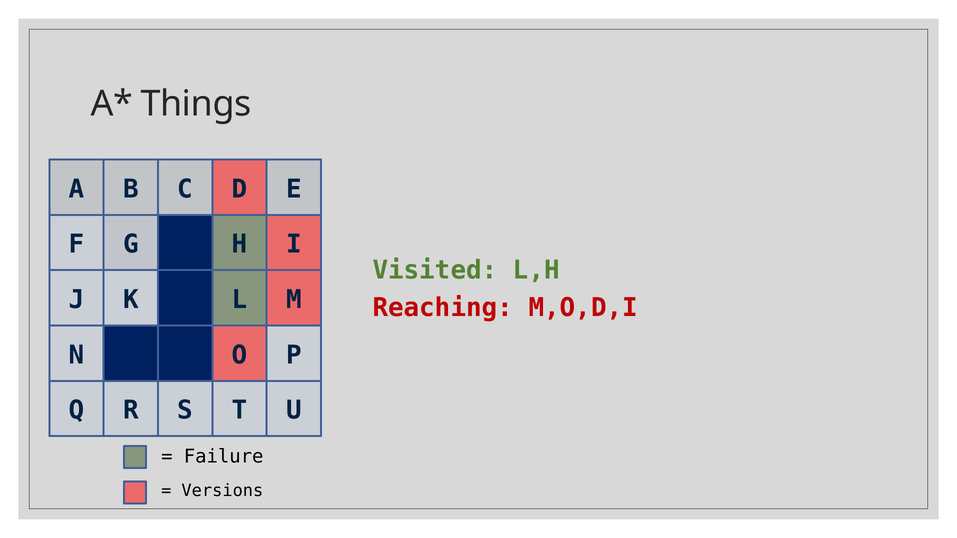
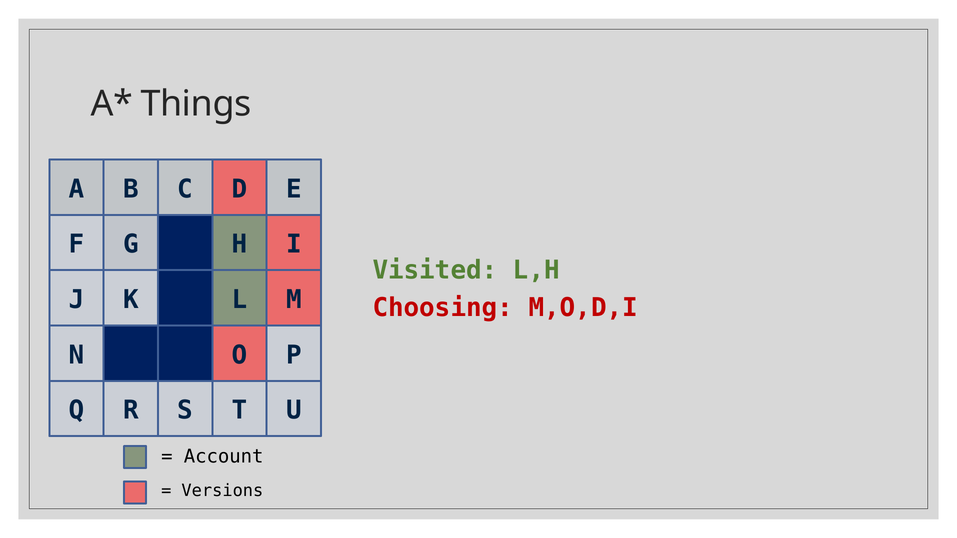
Reaching: Reaching -> Choosing (443, 308)
Failure: Failure -> Account (224, 457)
